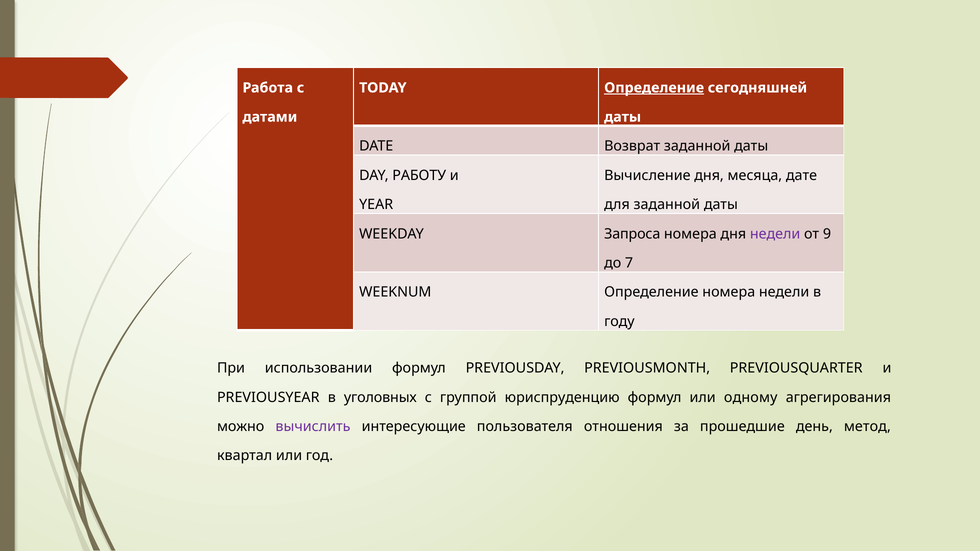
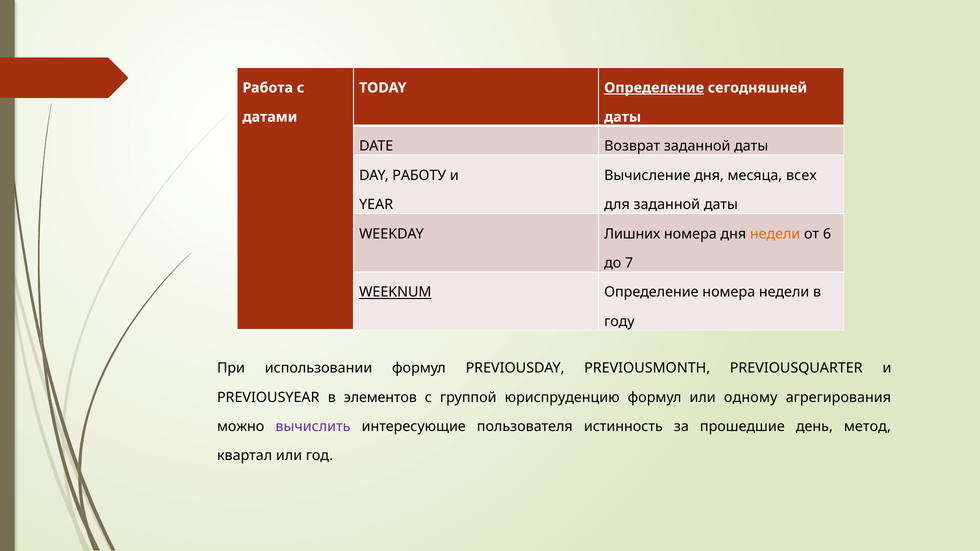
дате: дате -> всех (801, 175)
Запроса: Запроса -> Лишних (632, 234)
недели colour: purple -> orange (775, 234)
9: 9 -> 6 (827, 234)
WEEKNUM underline: none -> present (395, 292)
уголовных: уголовных -> элементов (380, 398)
отношения: отношения -> истинность (623, 427)
